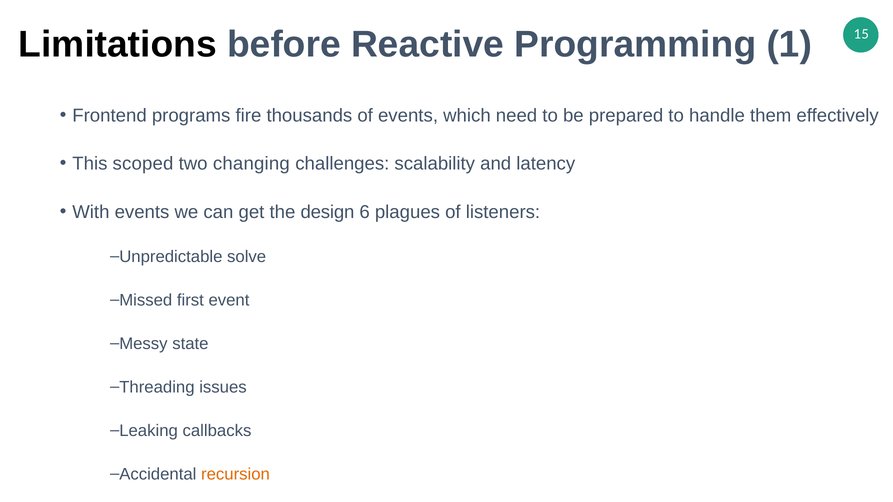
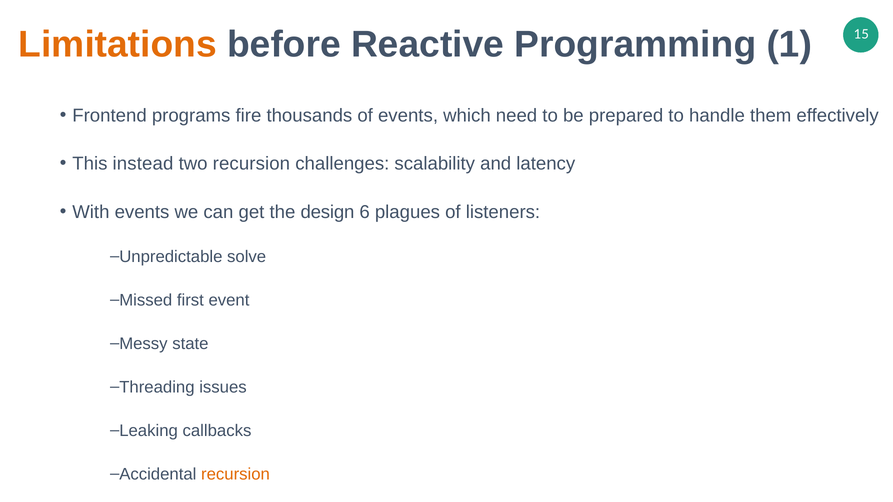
Limitations colour: black -> orange (118, 44)
scoped: scoped -> instead (143, 164)
two changing: changing -> recursion (251, 164)
